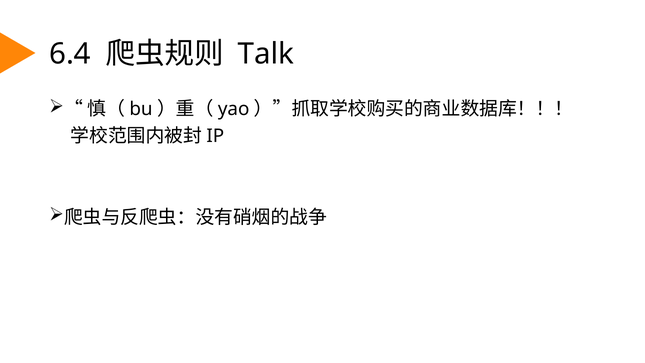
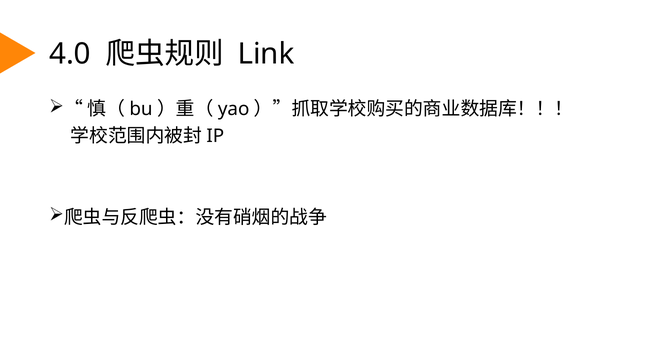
6.4: 6.4 -> 4.0 (70, 54)
Talk: Talk -> Link (266, 54)
